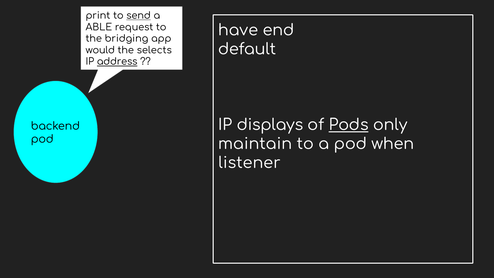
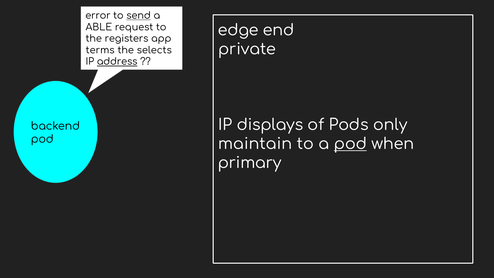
print: print -> error (98, 16)
have: have -> edge (238, 30)
bridging: bridging -> registers (127, 39)
default: default -> private (247, 49)
would: would -> terms (100, 50)
Pods underline: present -> none (349, 125)
pod underline: none -> present (350, 144)
listener: listener -> primary (250, 163)
